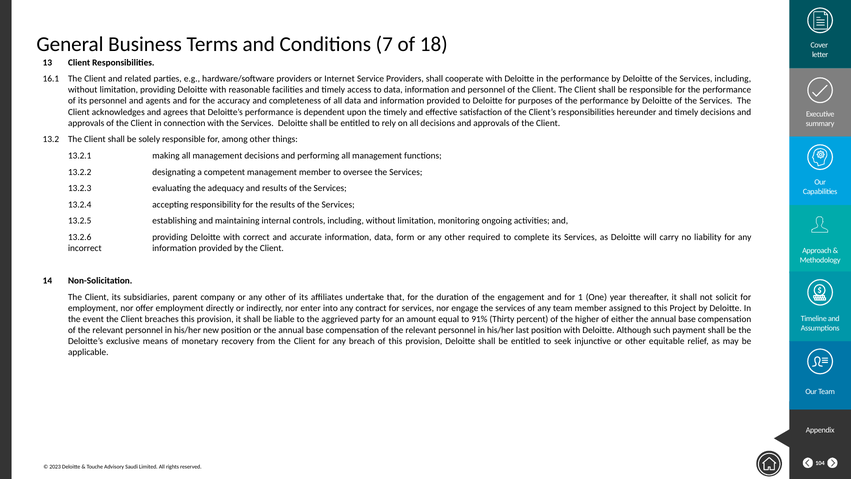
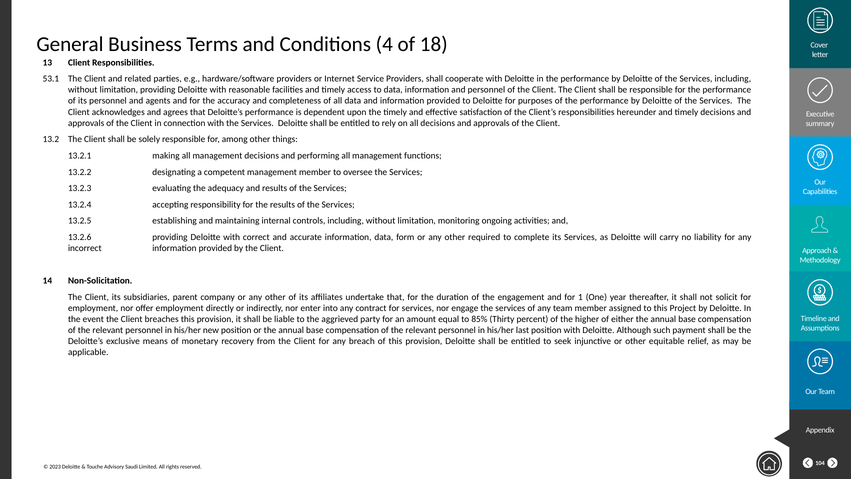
7: 7 -> 4 (384, 44)
16.1: 16.1 -> 53.1 (51, 79)
91%: 91% -> 85% (479, 319)
